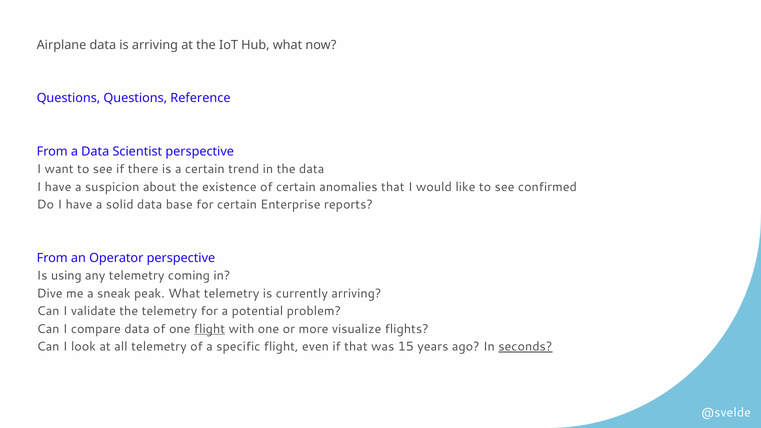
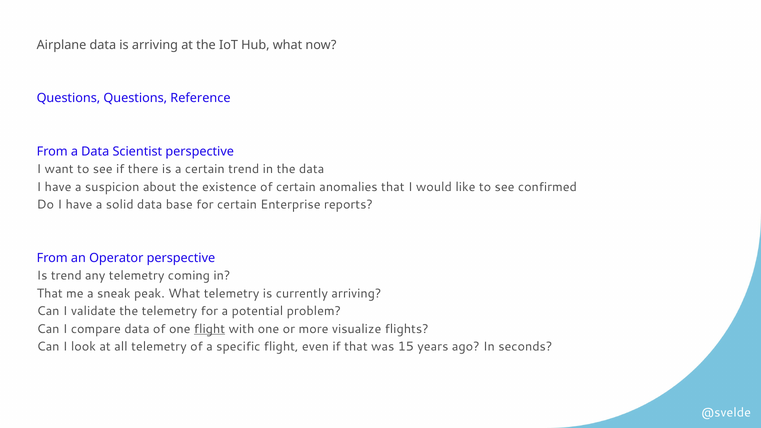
Is using: using -> trend (66, 276)
Dive: Dive -> That (50, 293)
seconds underline: present -> none (525, 347)
